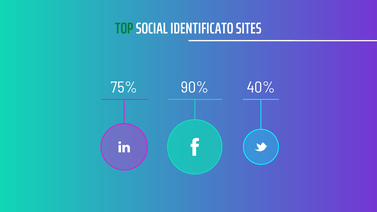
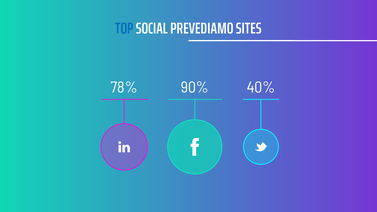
TOP colour: green -> blue (124, 29)
IDENTIFICATO: IDENTIFICATO -> PREVEDIAMO (202, 29)
75%: 75% -> 78% (124, 87)
